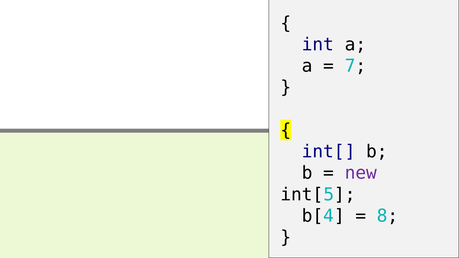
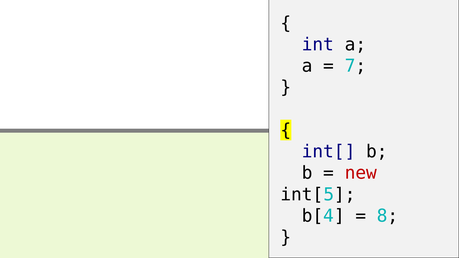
new colour: purple -> red (361, 173)
